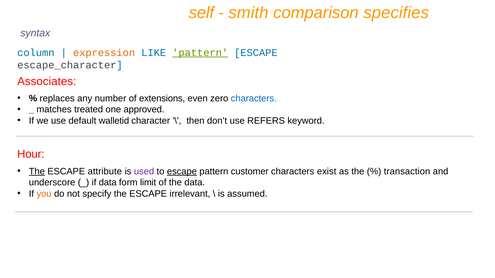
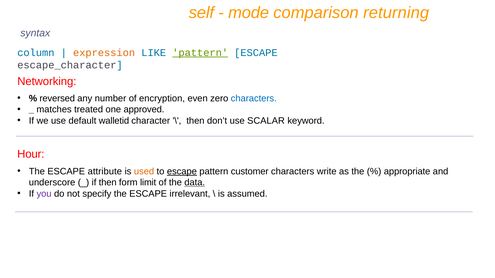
smith: smith -> mode (249, 13)
specifies: specifies -> returning (396, 13)
Associates: Associates -> Networking (47, 81)
replaces: replaces -> reversed (57, 99)
extensions: extensions -> encryption (162, 99)
REFERS: REFERS -> SCALAR (266, 121)
The underline: present -> none (37, 172)
used colour: purple -> orange (144, 172)
exist: exist -> write (327, 172)
transaction: transaction -> appropriate (407, 172)
if data: data -> then (108, 183)
data underline: none -> present (195, 183)
you colour: orange -> purple (44, 194)
